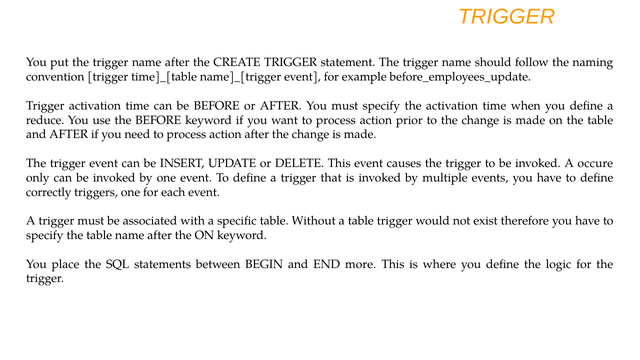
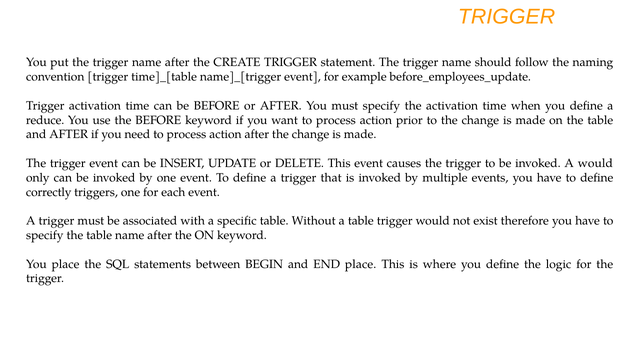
A occure: occure -> would (595, 163)
END more: more -> place (361, 264)
